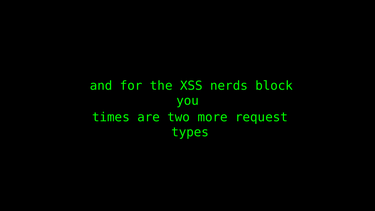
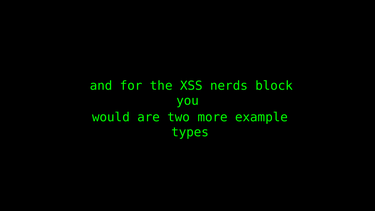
times: times -> would (111, 117)
request: request -> example (261, 117)
